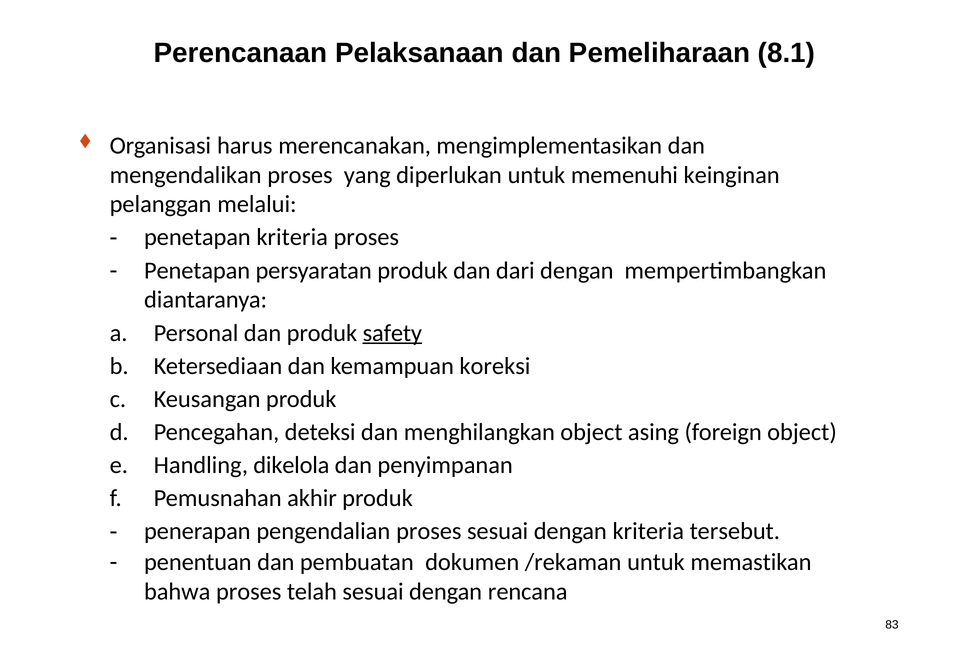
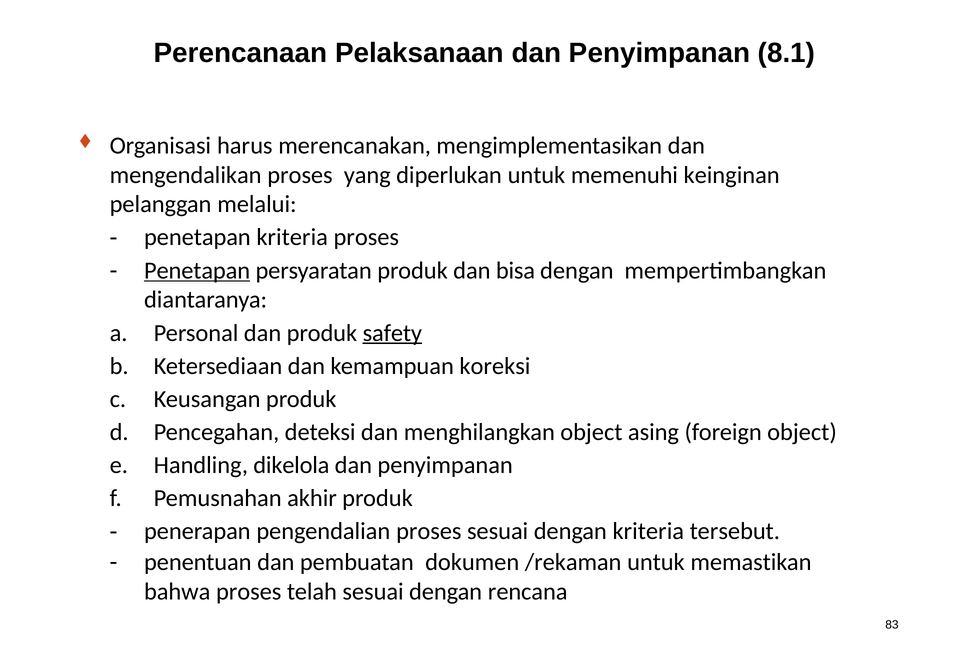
Pelaksanaan dan Pemeliharaan: Pemeliharaan -> Penyimpanan (660, 53)
Penetapan underline: none -> present (197, 271)
dari: dari -> bisa (515, 271)
